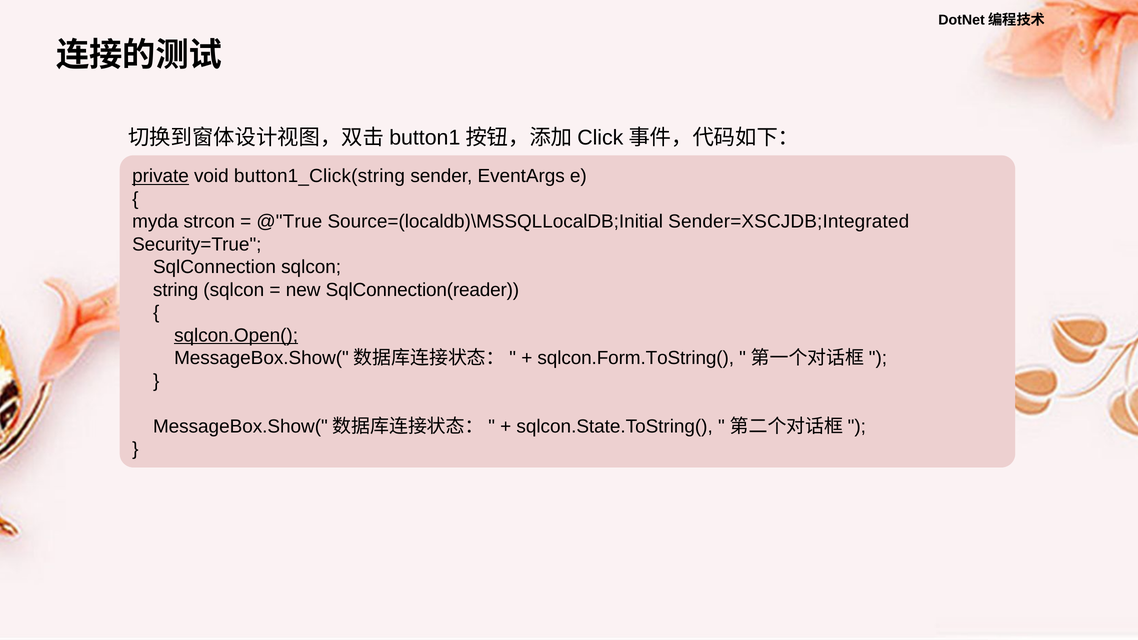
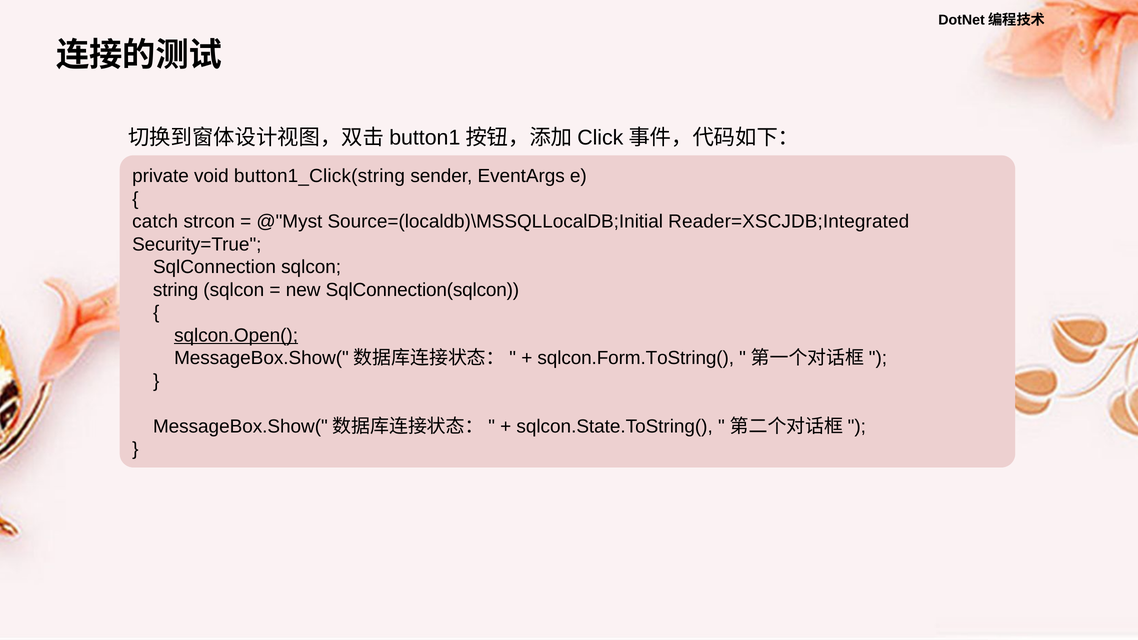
private underline: present -> none (161, 176)
myda: myda -> catch (155, 222)
@"True: @"True -> @"Myst (289, 222)
Sender=XSCJDB;Integrated: Sender=XSCJDB;Integrated -> Reader=XSCJDB;Integrated (789, 222)
SqlConnection(reader: SqlConnection(reader -> SqlConnection(sqlcon (422, 290)
